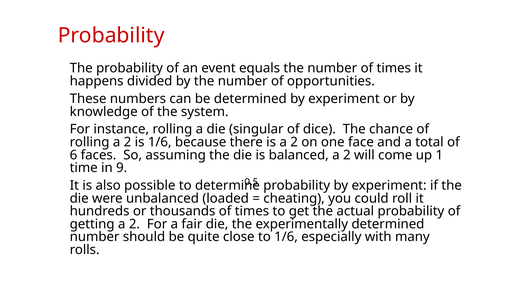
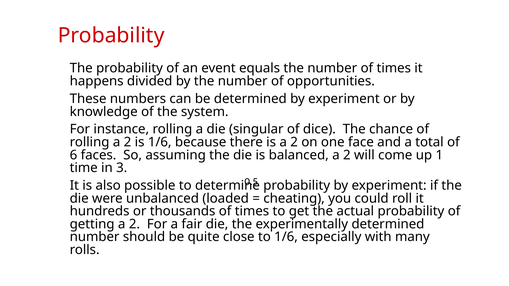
9: 9 -> 3 (122, 168)
